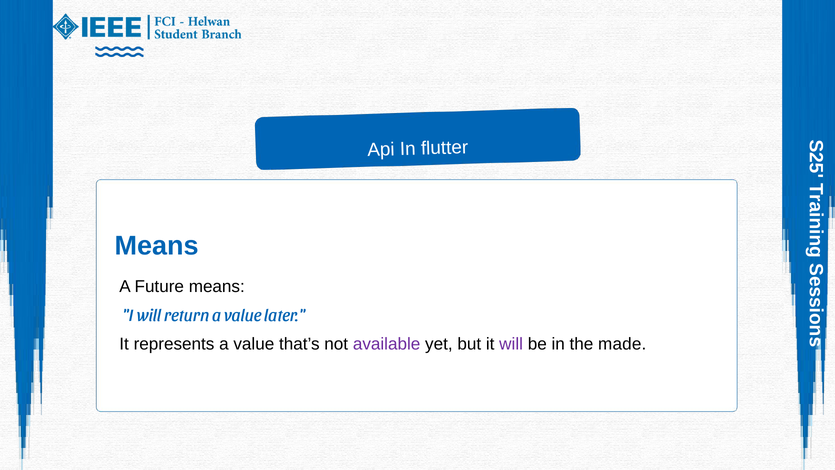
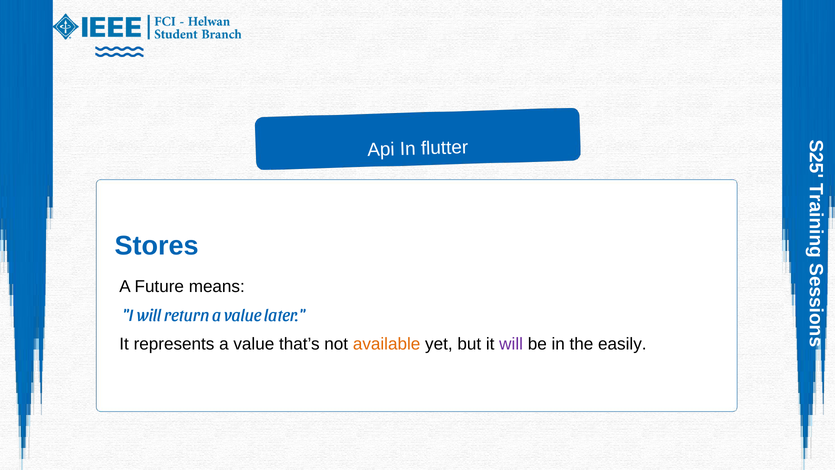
Means: Means -> Stores (157, 246)
available colour: purple -> orange (387, 344)
made: made -> easily (622, 344)
